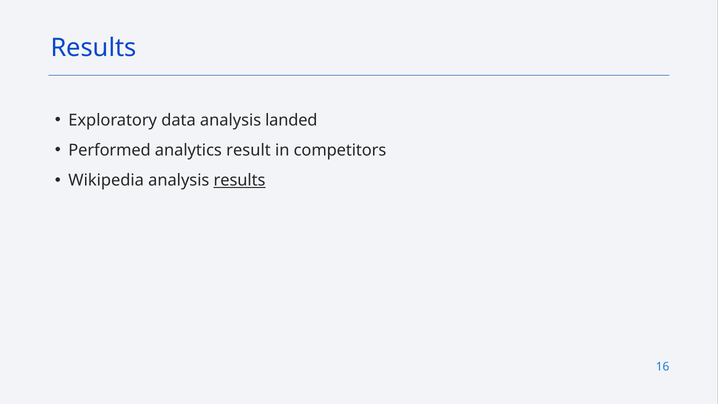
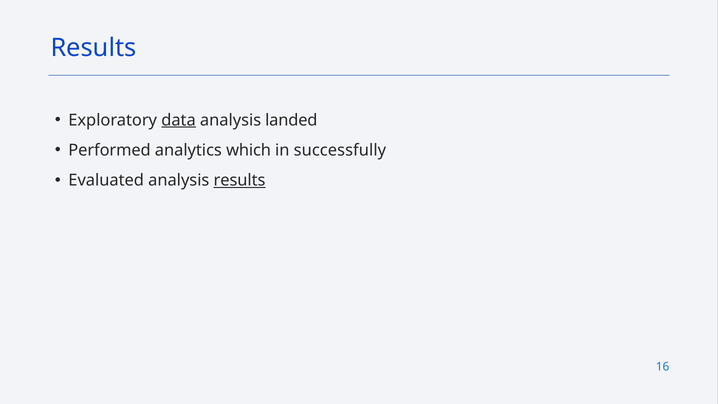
data underline: none -> present (179, 120)
result: result -> which (249, 150)
competitors: competitors -> successfully (340, 150)
Wikipedia: Wikipedia -> Evaluated (106, 180)
